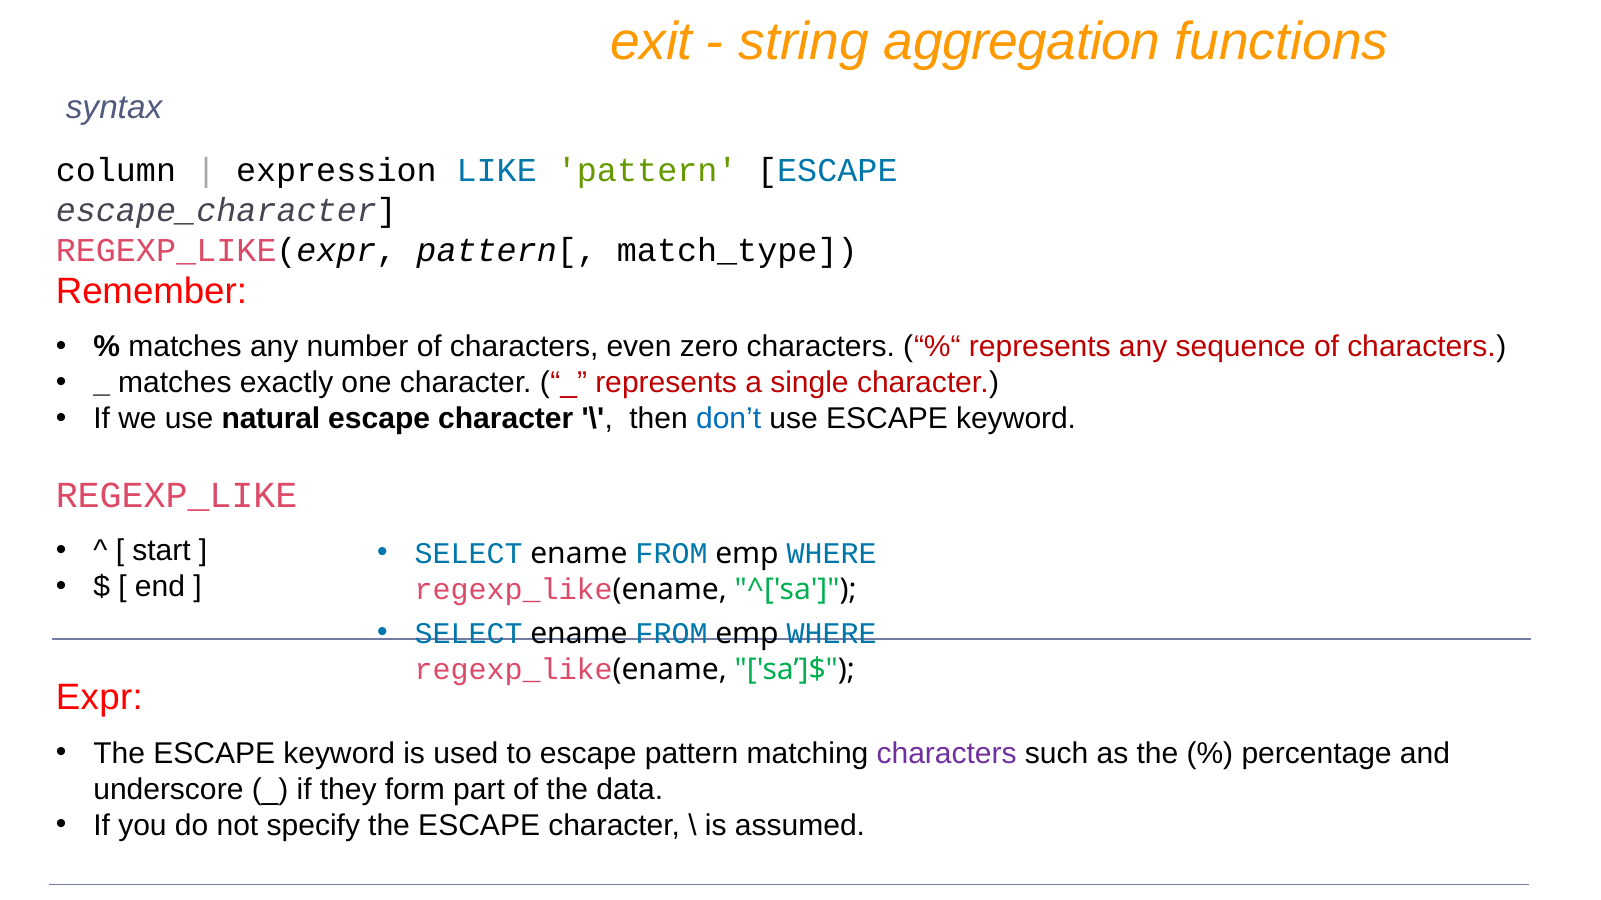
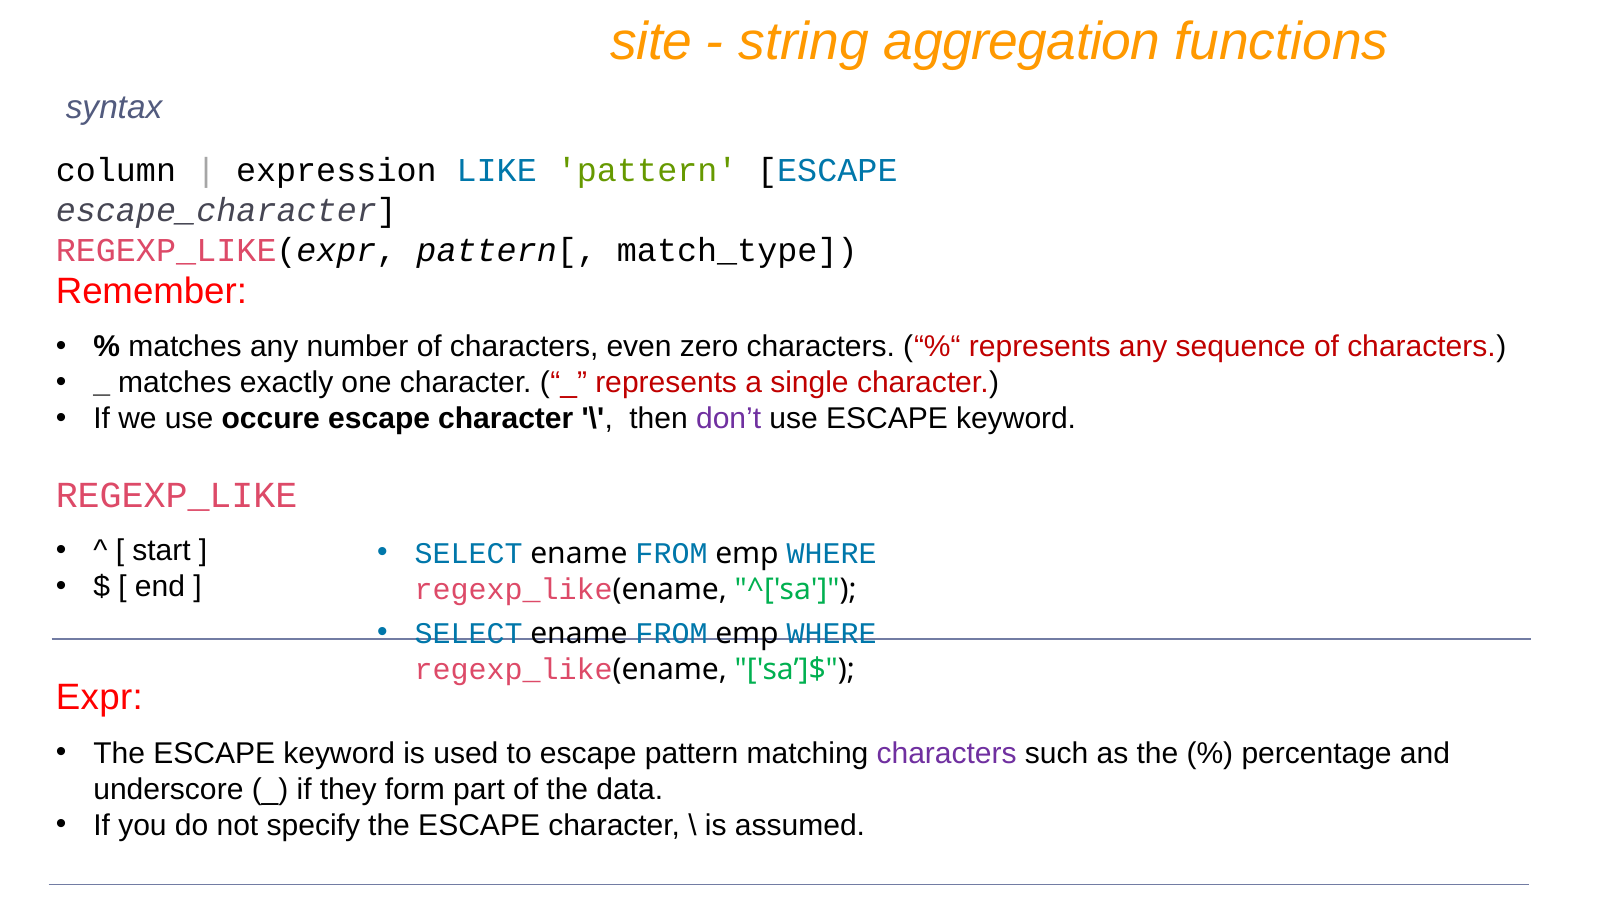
exit: exit -> site (651, 42)
natural: natural -> occure (271, 419)
don’t colour: blue -> purple (729, 419)
